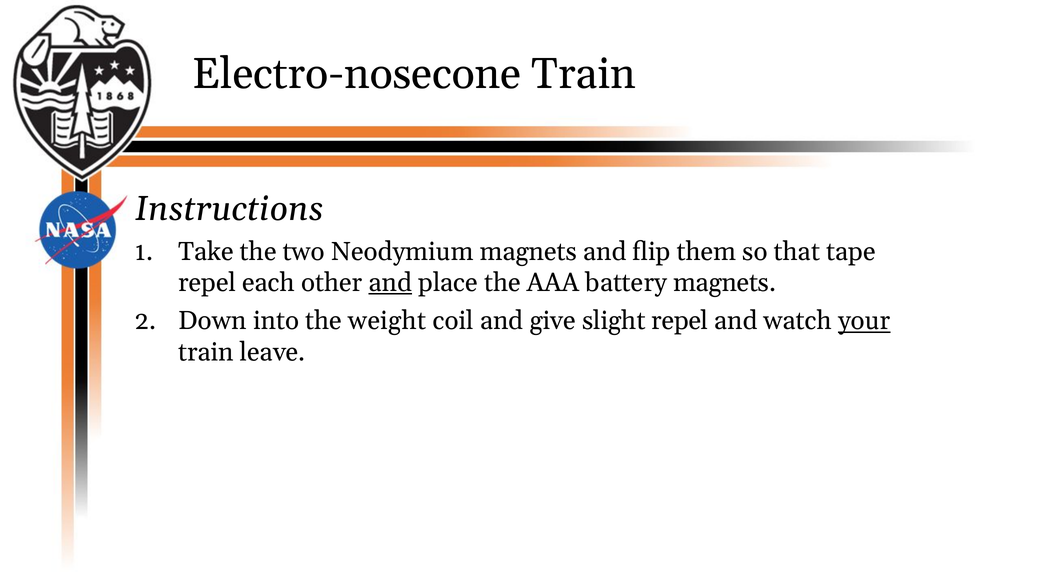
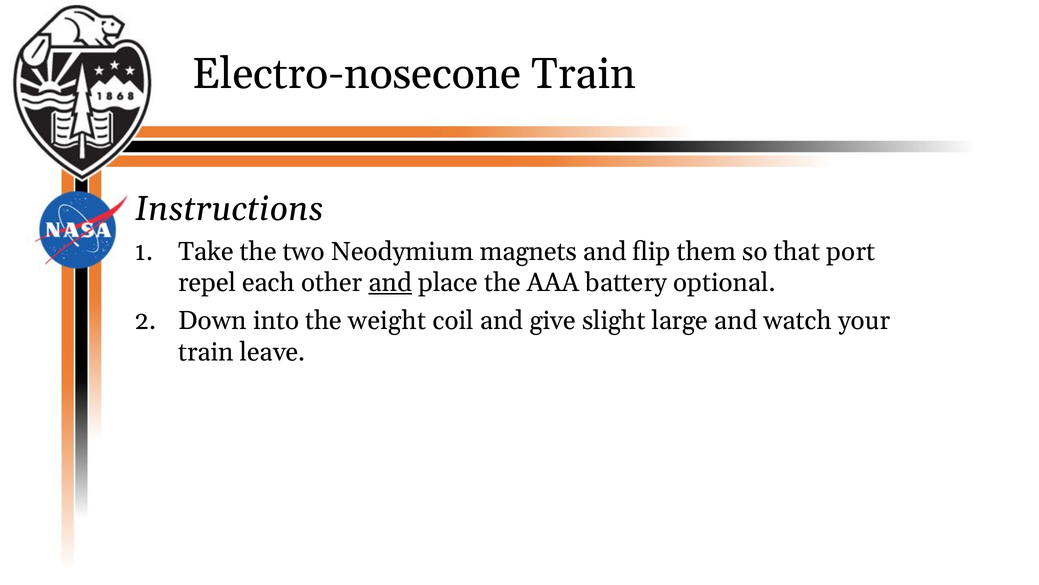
tape: tape -> port (851, 251)
battery magnets: magnets -> optional (724, 283)
slight repel: repel -> large (680, 321)
your underline: present -> none (864, 321)
